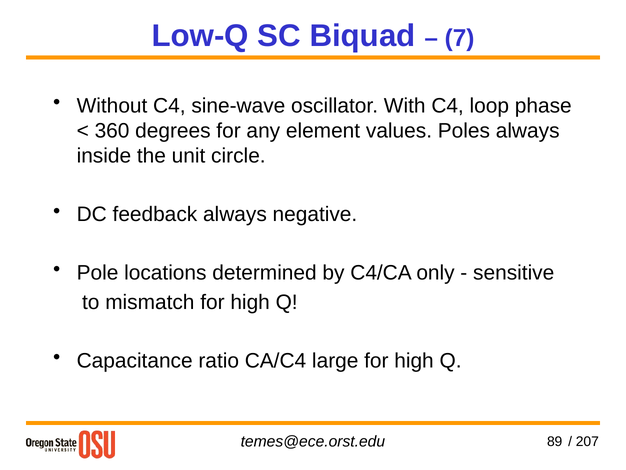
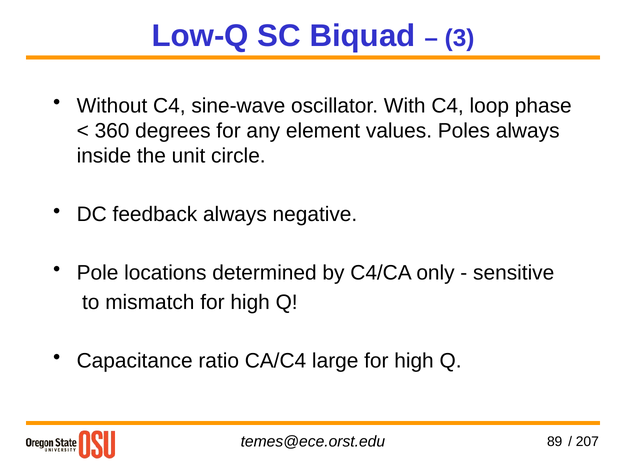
7: 7 -> 3 (460, 38)
